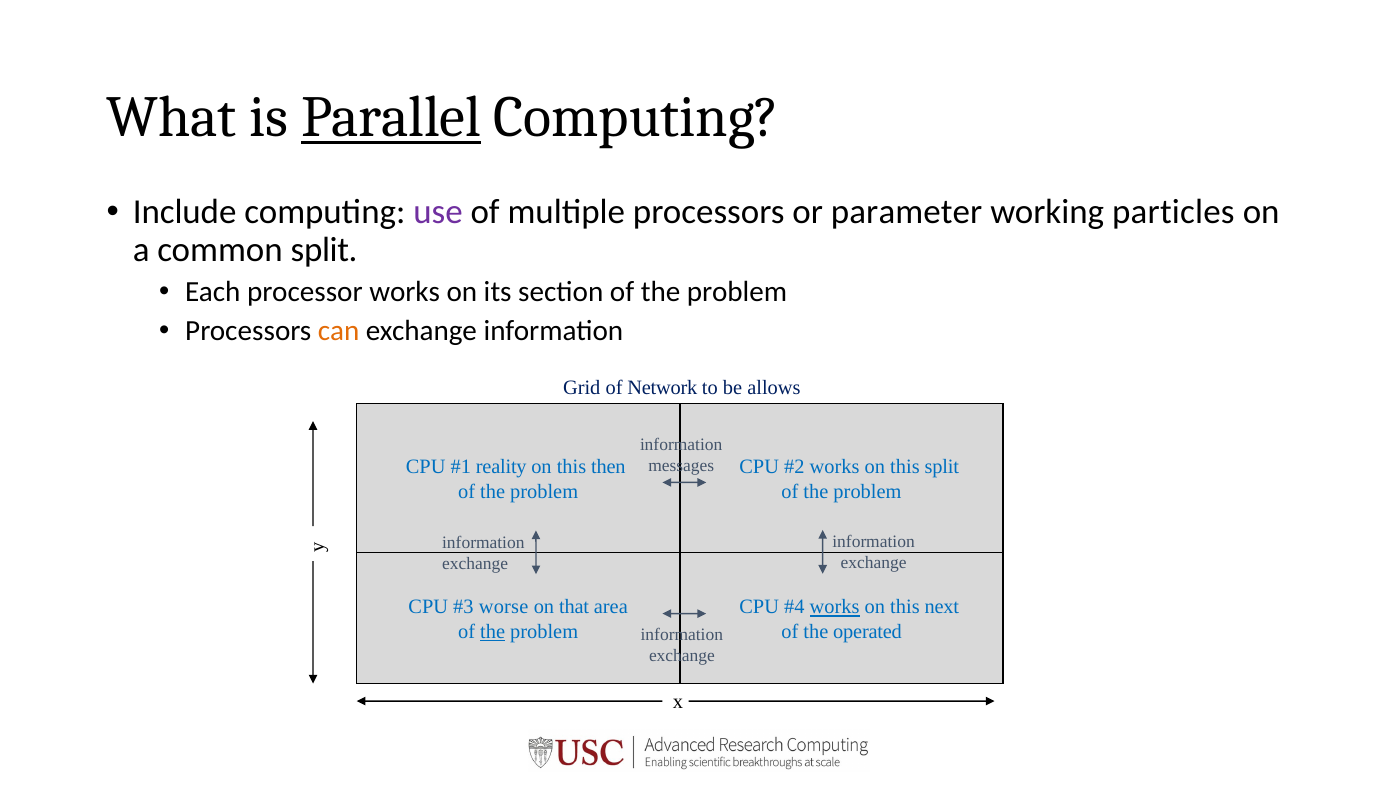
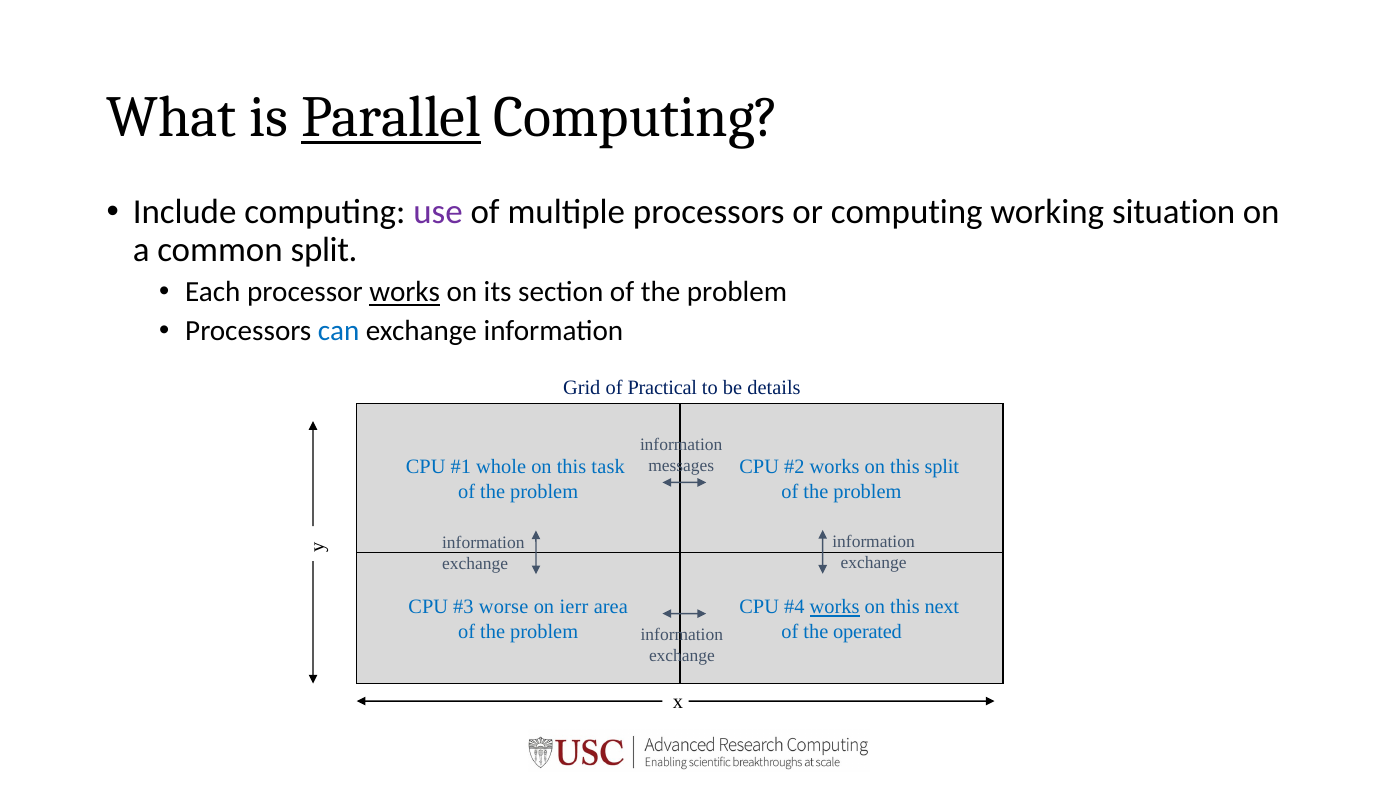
or parameter: parameter -> computing (907, 212)
particles: particles -> situation (1174, 212)
works underline: none -> present (405, 292)
can colour: orange -> blue (339, 331)
Network: Network -> Practical (662, 387)
allows: allows -> details (774, 387)
reality: reality -> whole (501, 467)
then: then -> task (608, 467)
that: that -> ierr (574, 607)
the underline: present -> none (493, 631)
